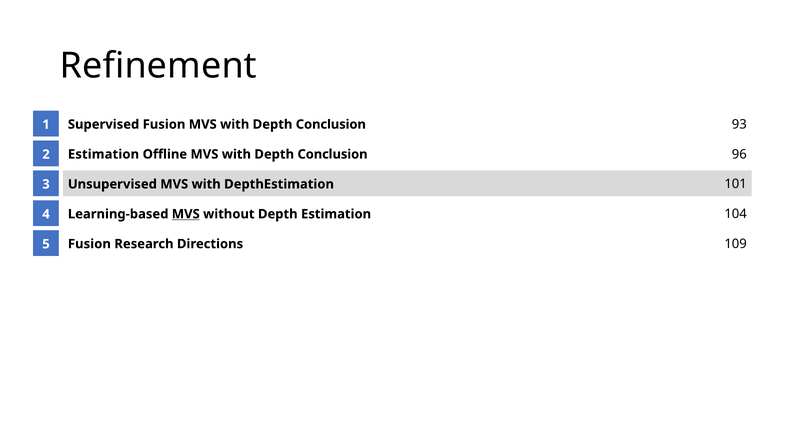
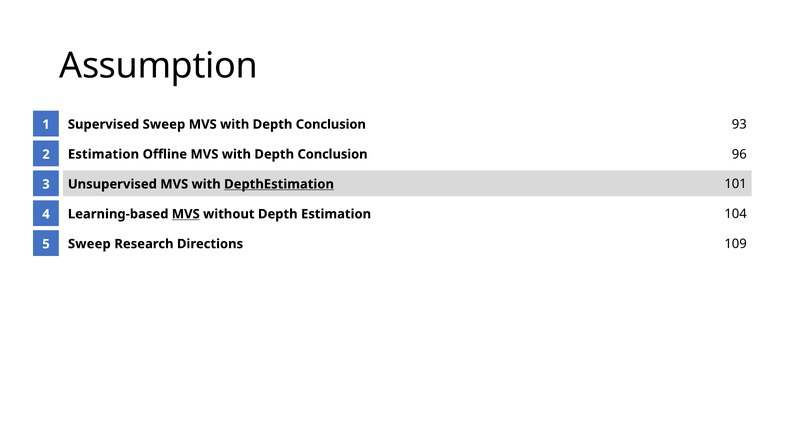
Refinement: Refinement -> Assumption (159, 66)
Supervised Fusion: Fusion -> Sweep (164, 124)
DepthEstimation underline: none -> present (279, 184)
Fusion: Fusion -> Sweep (89, 244)
